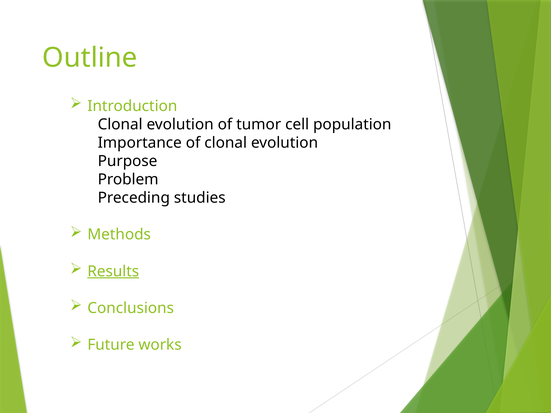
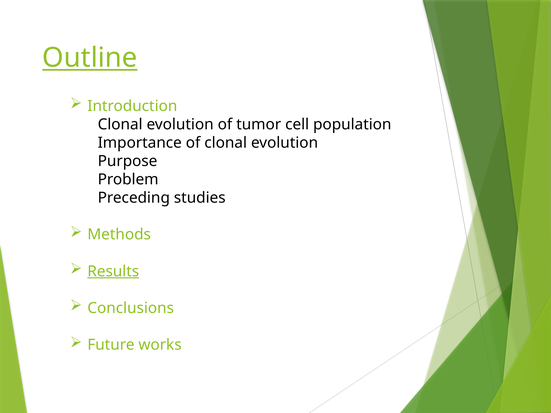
Outline underline: none -> present (90, 58)
